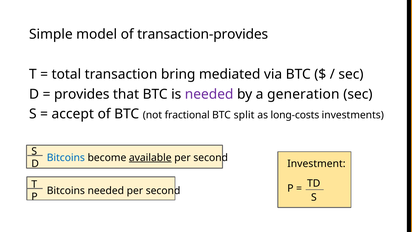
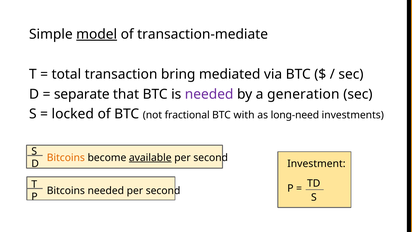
model underline: none -> present (97, 34)
transaction-provides: transaction-provides -> transaction-mediate (203, 34)
provides: provides -> separate (82, 94)
accept: accept -> locked (73, 114)
split: split -> with (244, 115)
long-costs: long-costs -> long-need (295, 115)
Bitcoins colour: blue -> orange (66, 157)
